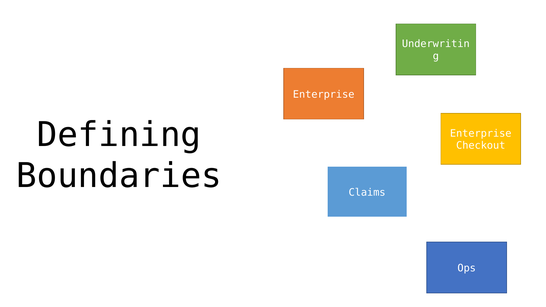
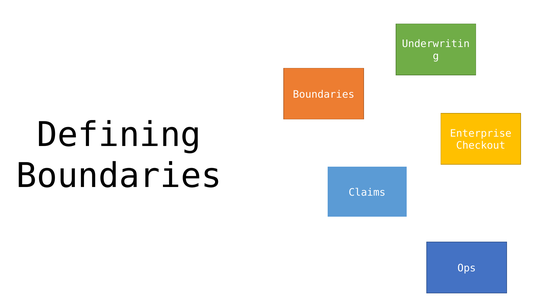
Enterprise: Enterprise -> Boundaries (324, 94)
